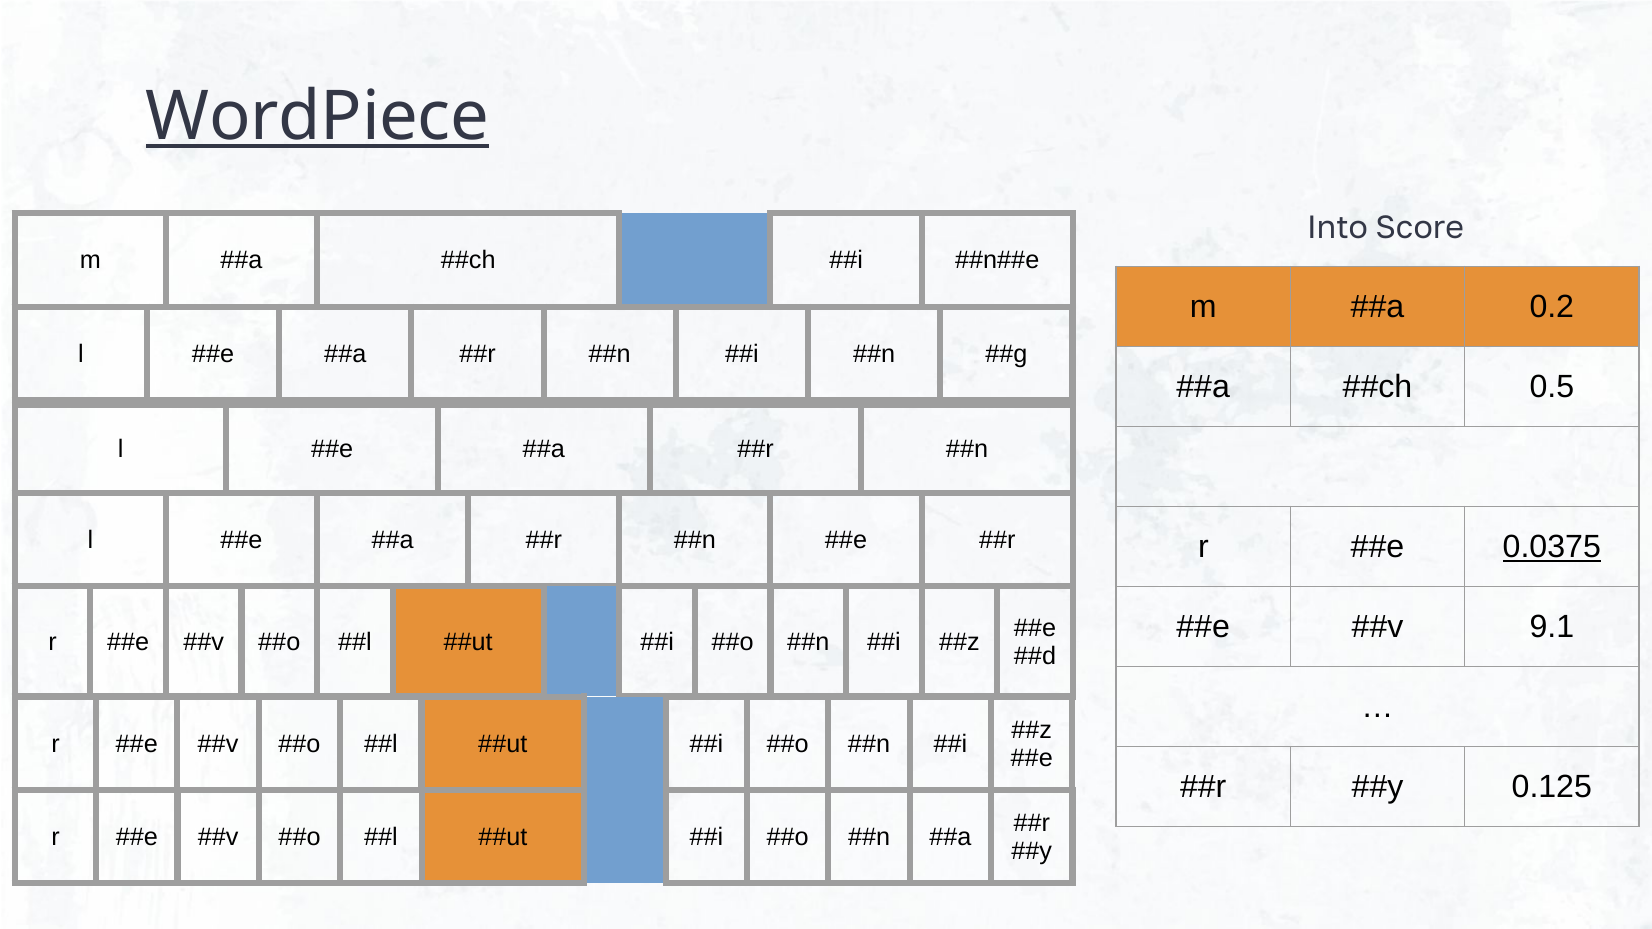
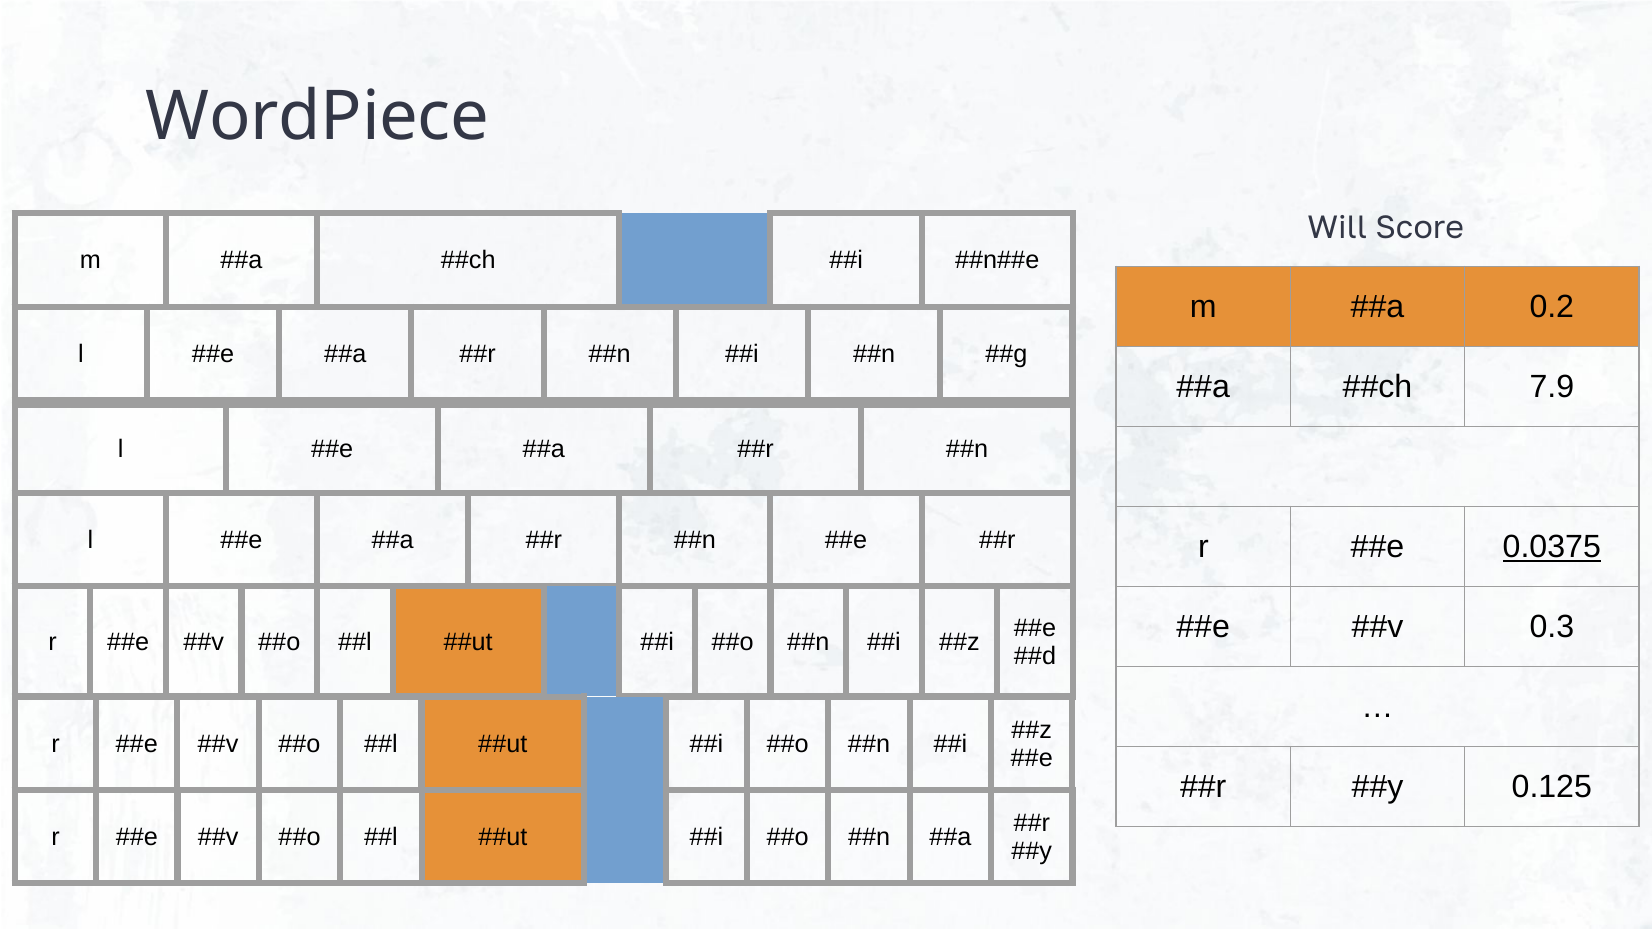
WordPiece underline: present -> none (318, 117)
Into: Into -> Will (1337, 228)
0.5: 0.5 -> 7.9 (1552, 387)
9.1: 9.1 -> 0.3 (1552, 627)
